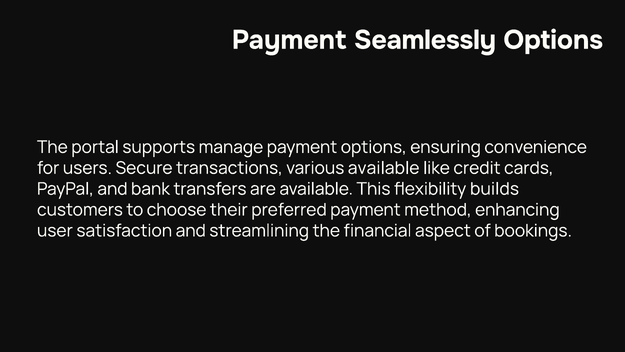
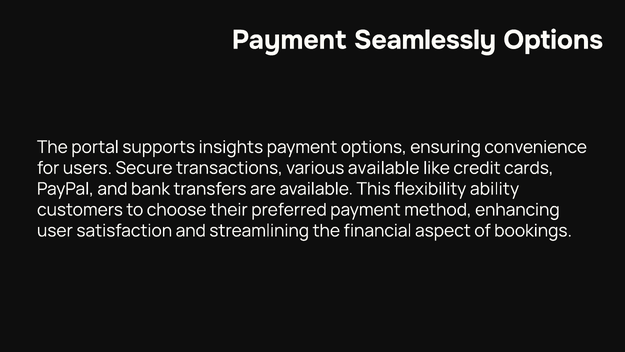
manage: manage -> insights (231, 147)
builds: builds -> ability (495, 189)
